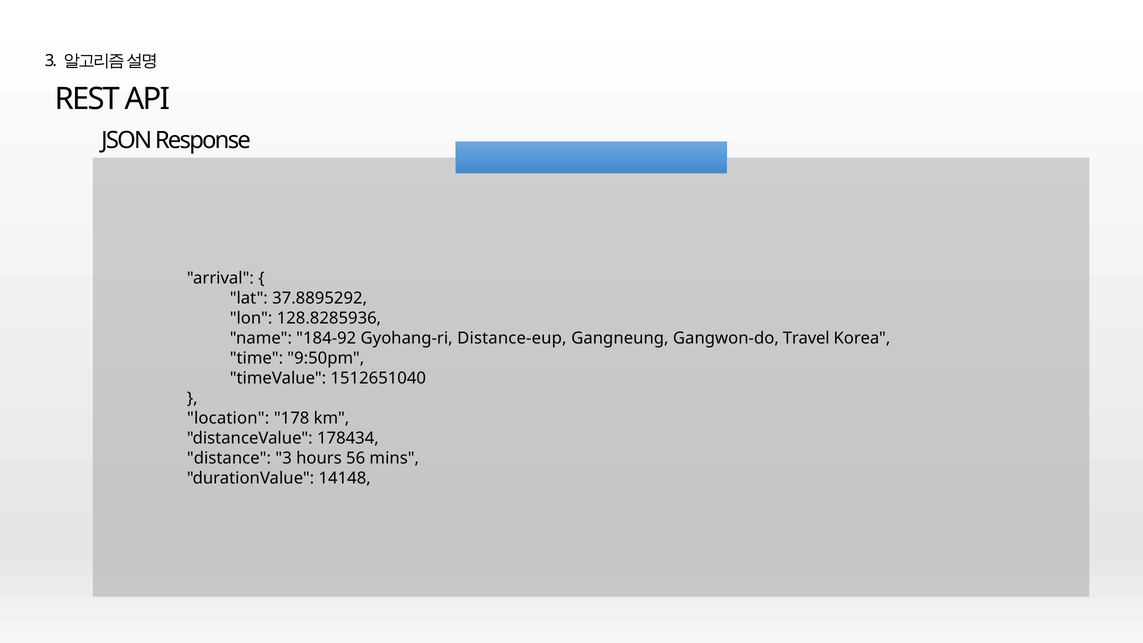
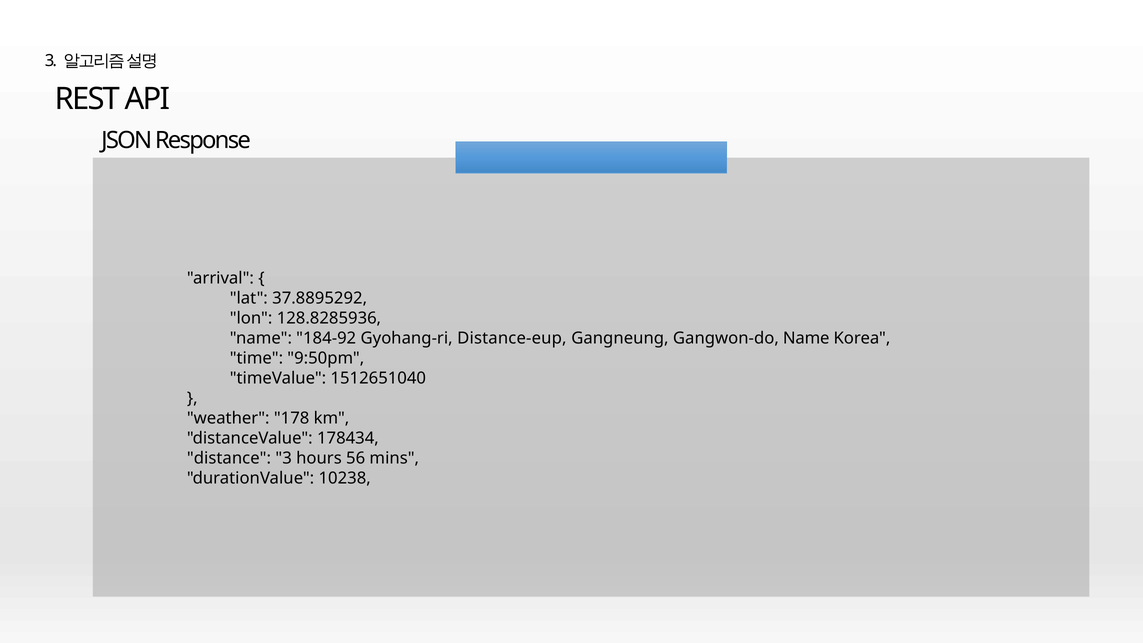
Gangwon-do Travel: Travel -> Name (806, 338)
location: location -> weather (228, 418)
14148: 14148 -> 10238 (345, 478)
